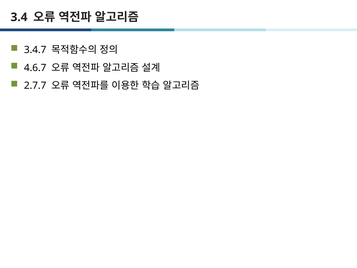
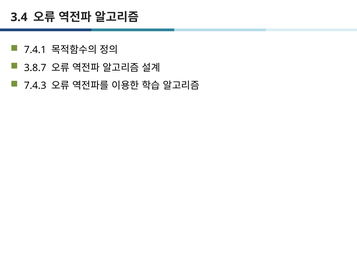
3.4.7: 3.4.7 -> 7.4.1 (35, 50)
4.6.7: 4.6.7 -> 3.8.7 (35, 68)
2.7.7: 2.7.7 -> 7.4.3 (35, 86)
